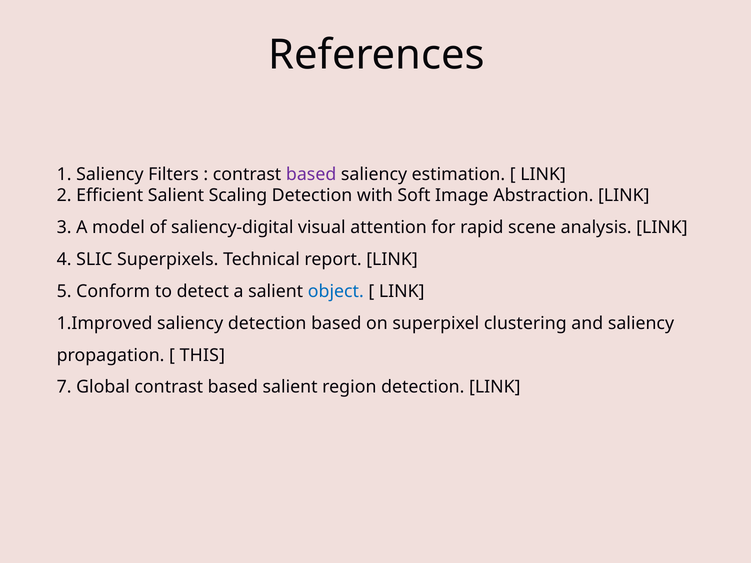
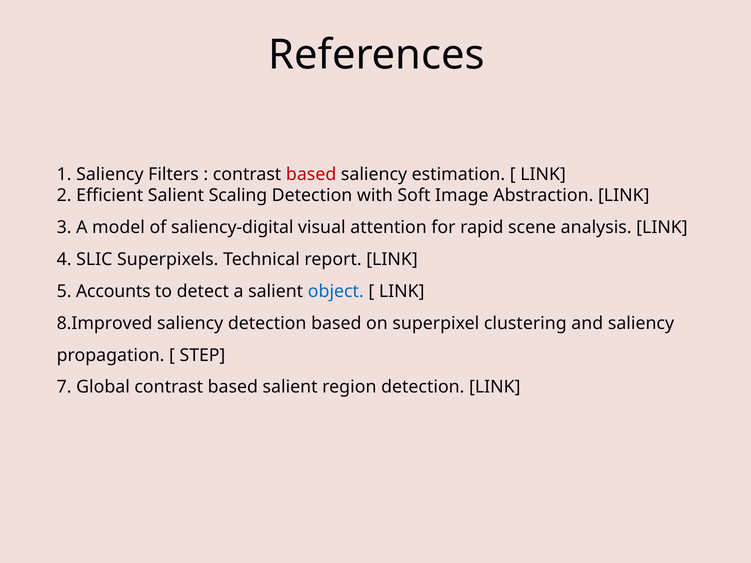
based colour: purple -> red (311, 174)
Conform: Conform -> Accounts (113, 291)
1.Improved: 1.Improved -> 8.Improved (105, 323)
THIS: THIS -> STEP (202, 355)
